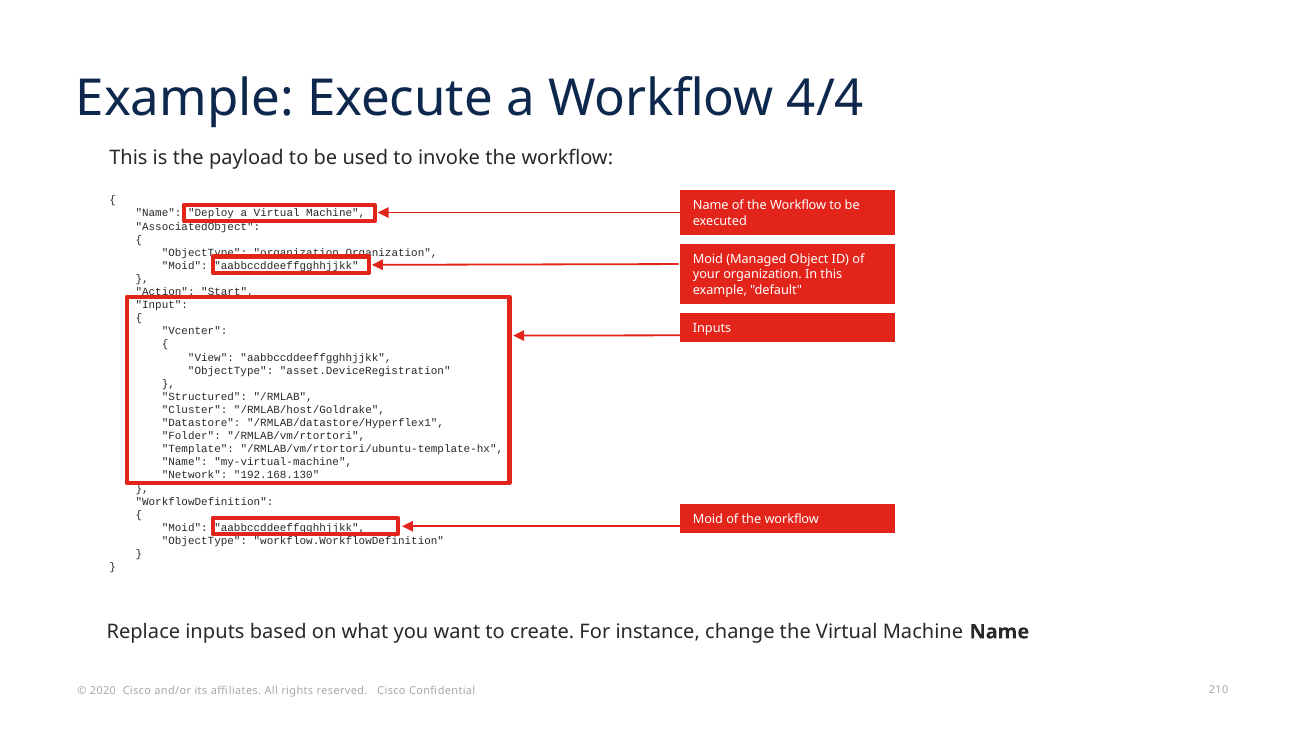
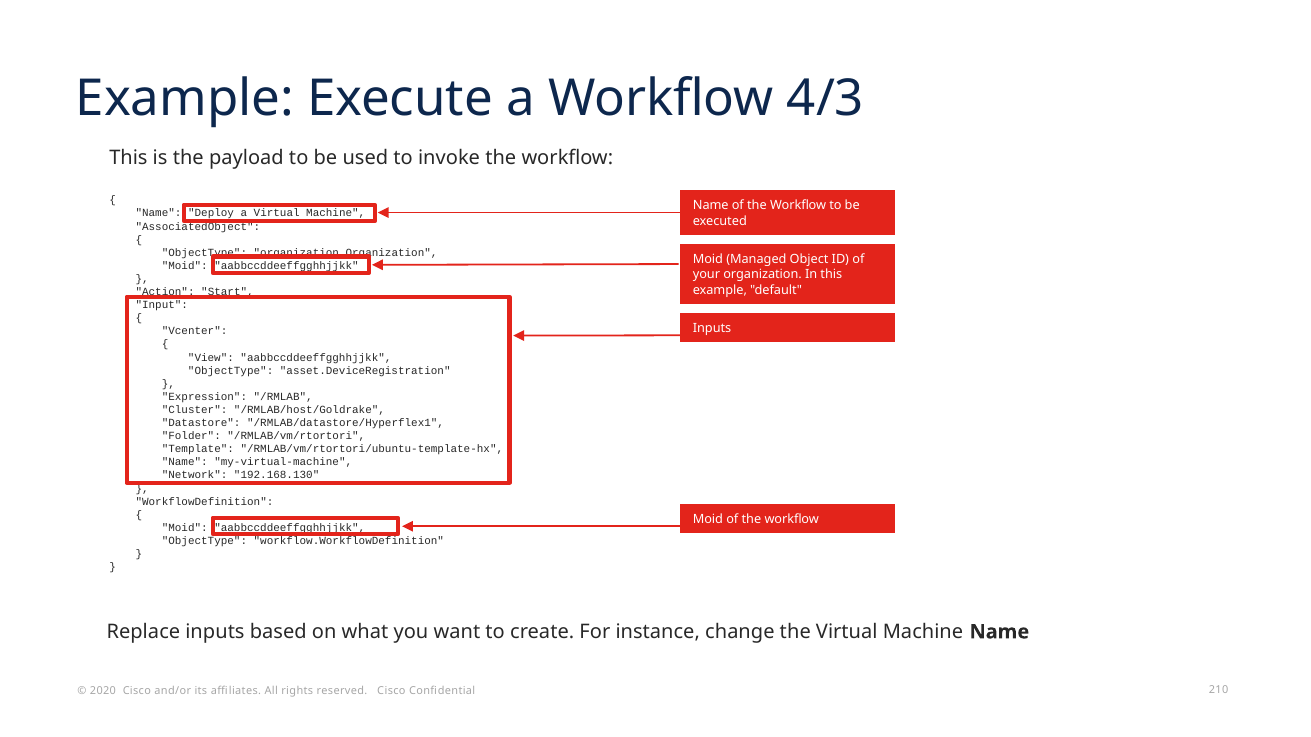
4/4: 4/4 -> 4/3 (826, 99)
Structured: Structured -> Expression (204, 397)
